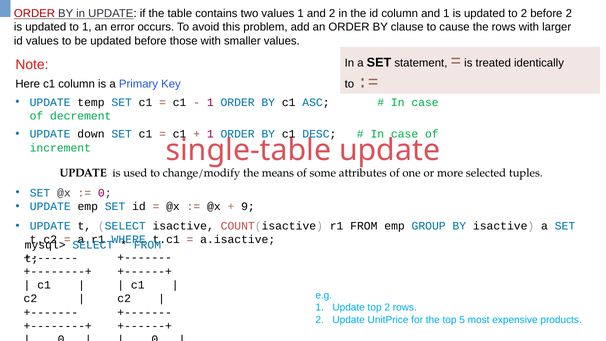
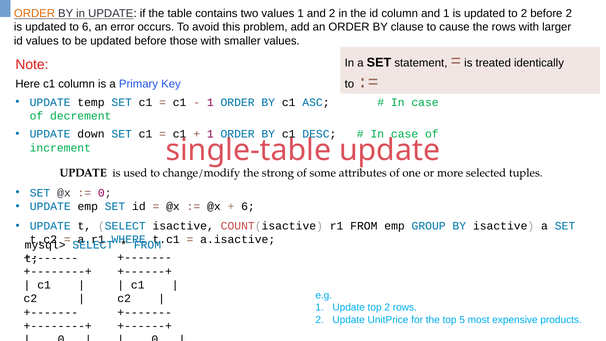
ORDER colour: red -> orange (34, 14)
to 1: 1 -> 6 (87, 27)
means: means -> strong (278, 173)
9: 9 -> 6 (248, 206)
